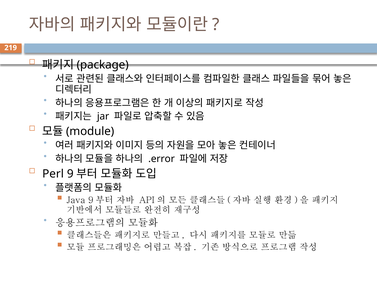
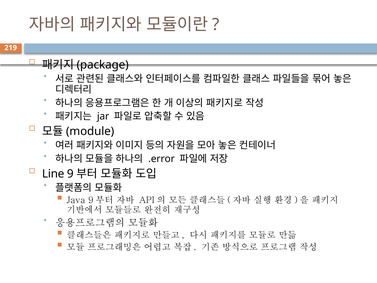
Perl: Perl -> Line (53, 174)
